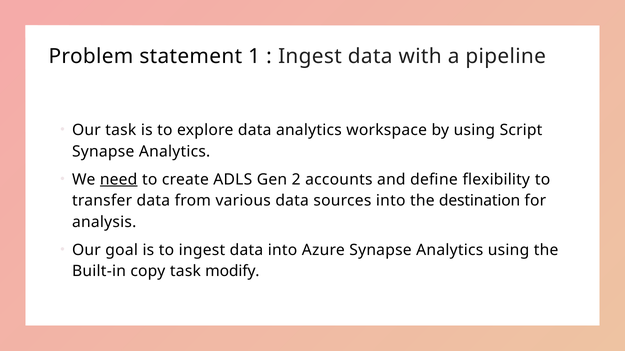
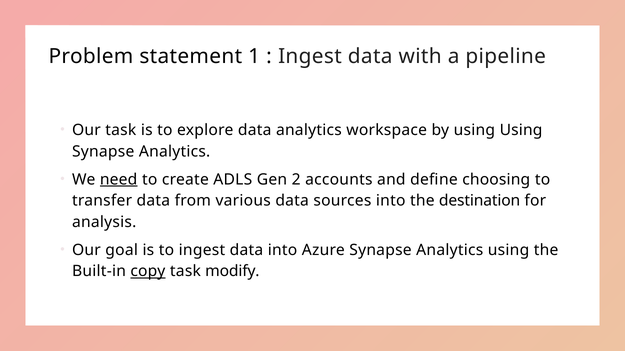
using Script: Script -> Using (521, 130)
flexibility: flexibility -> choosing (496, 180)
copy underline: none -> present (148, 272)
